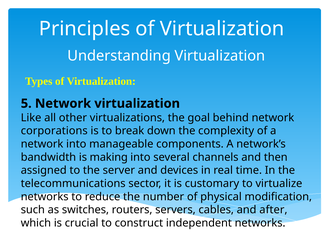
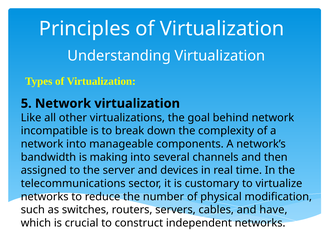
corporations: corporations -> incompatible (54, 131)
after: after -> have (273, 210)
